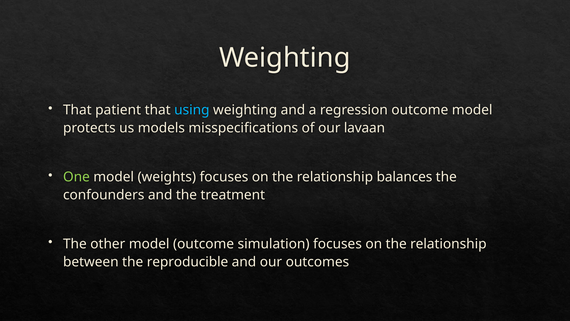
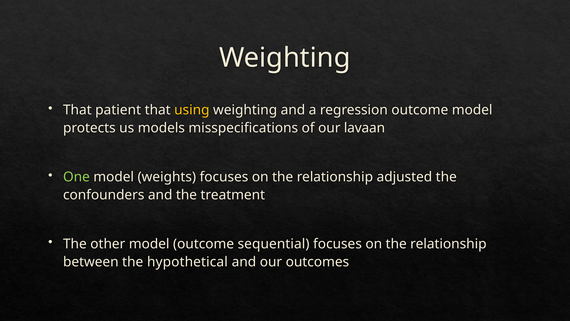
using colour: light blue -> yellow (192, 110)
balances: balances -> adjusted (404, 177)
simulation: simulation -> sequential (274, 244)
reproducible: reproducible -> hypothetical (187, 262)
